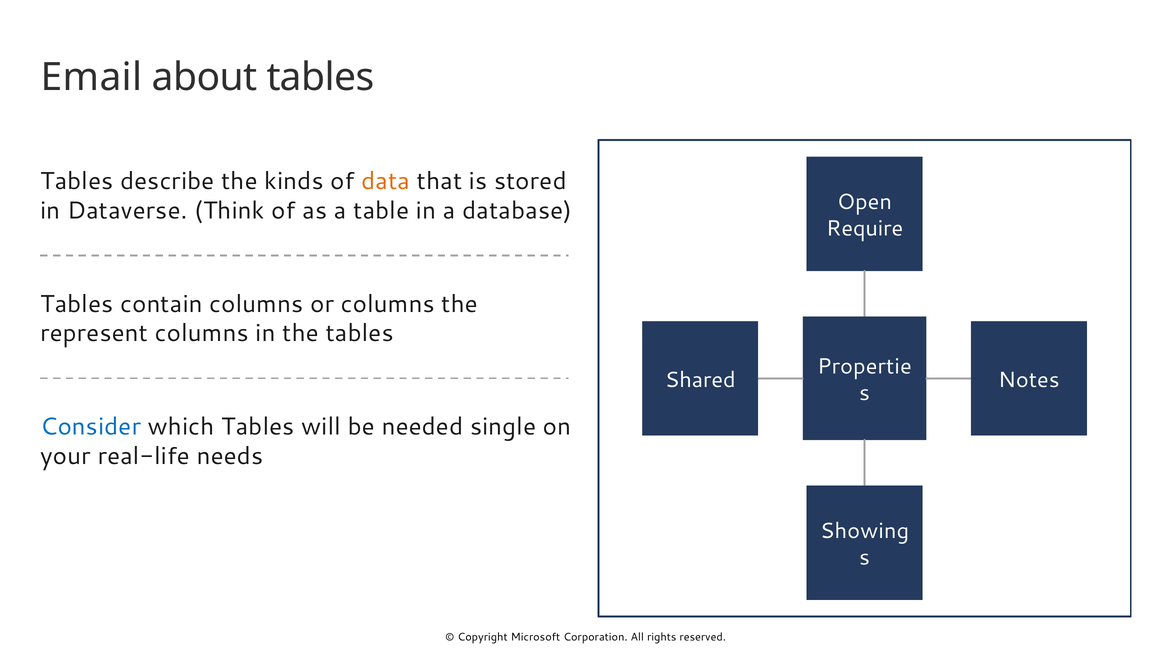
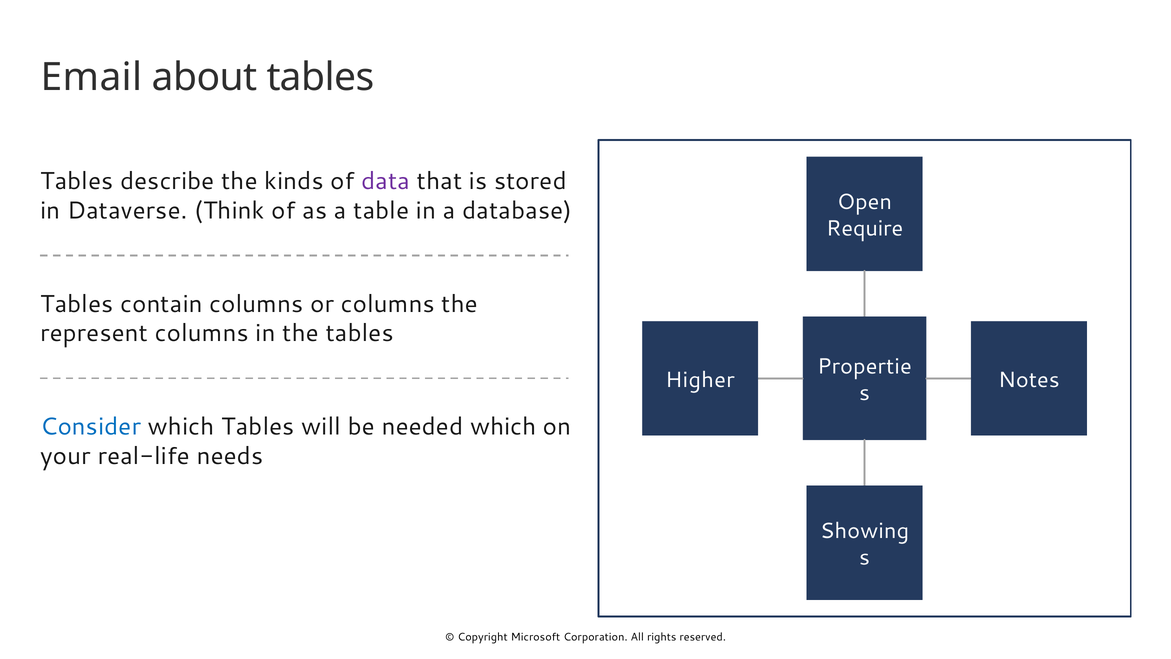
data colour: orange -> purple (386, 181)
Shared: Shared -> Higher (700, 380)
needed single: single -> which (503, 427)
